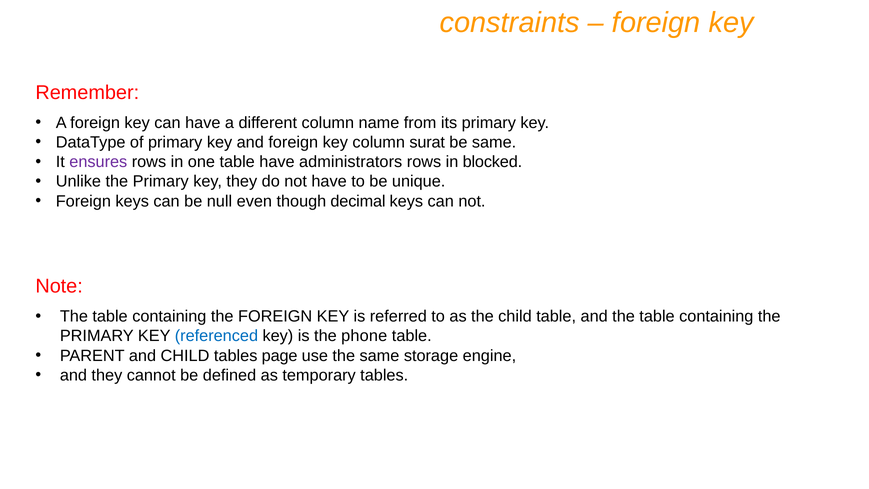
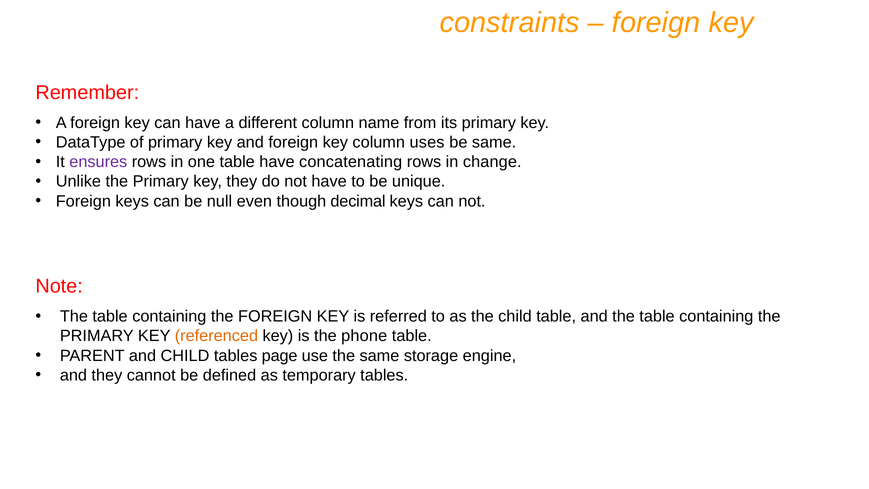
surat: surat -> uses (427, 142)
administrators: administrators -> concatenating (351, 162)
blocked: blocked -> change (492, 162)
referenced colour: blue -> orange (216, 336)
